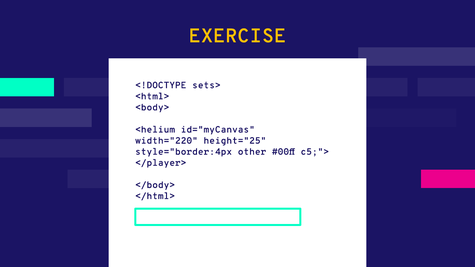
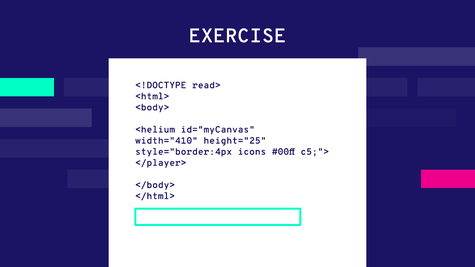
EXERCISE colour: yellow -> white (237, 36)
sets>: sets> -> read> (206, 85)
width="220: width="220 -> width="410 (166, 141)
other: other -> icons (252, 152)
